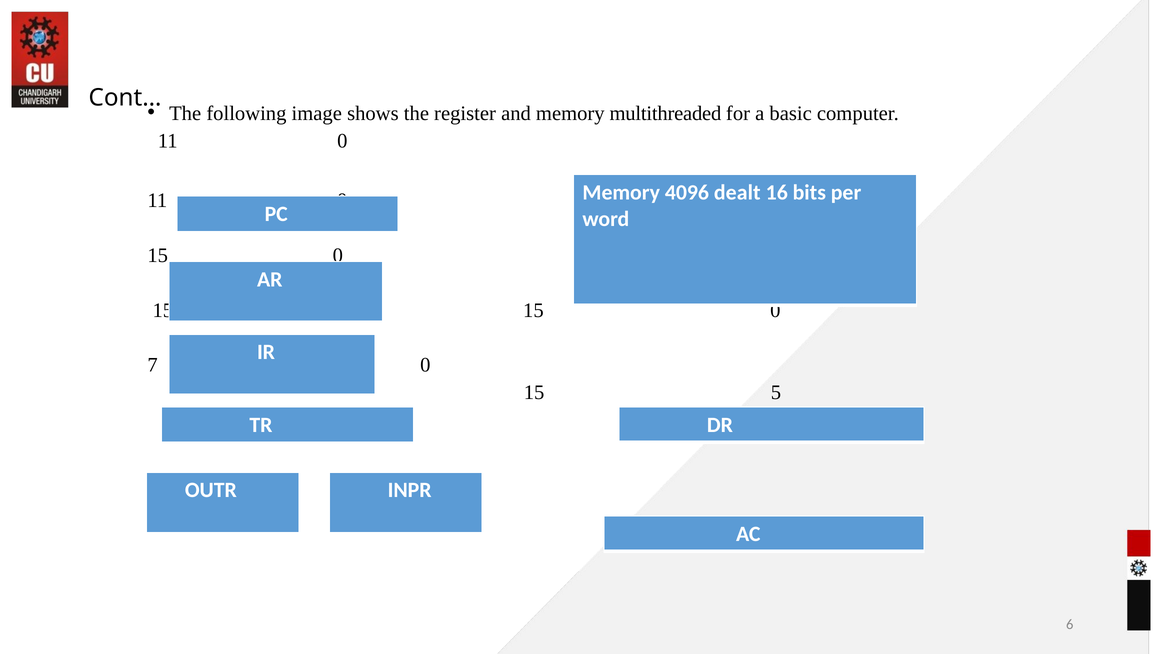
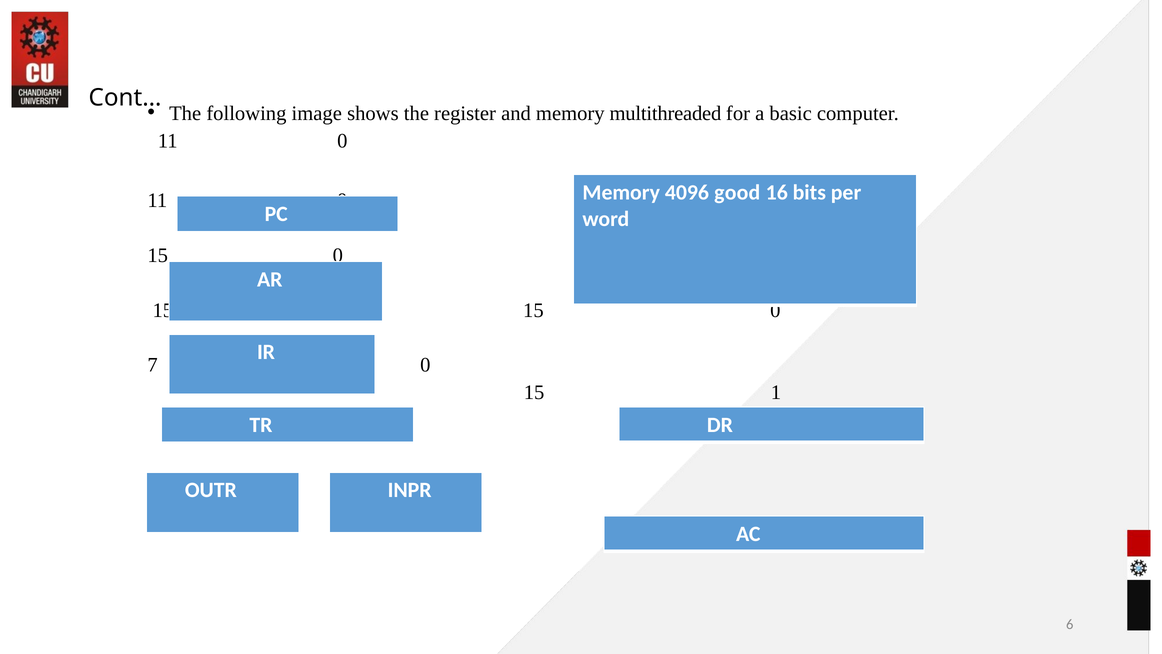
dealt: dealt -> good (737, 192)
5: 5 -> 1 (776, 392)
